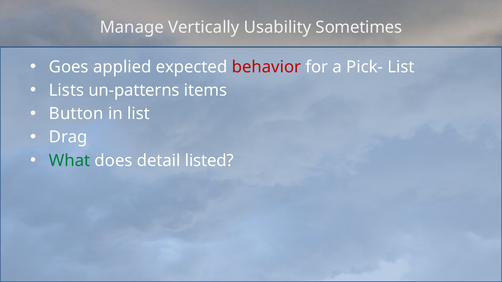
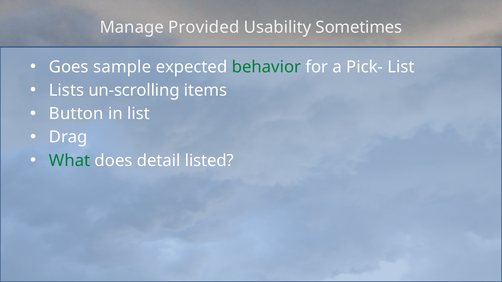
Vertically: Vertically -> Provided (204, 27)
applied: applied -> sample (122, 67)
behavior colour: red -> green (266, 67)
un-patterns: un-patterns -> un-scrolling (134, 90)
